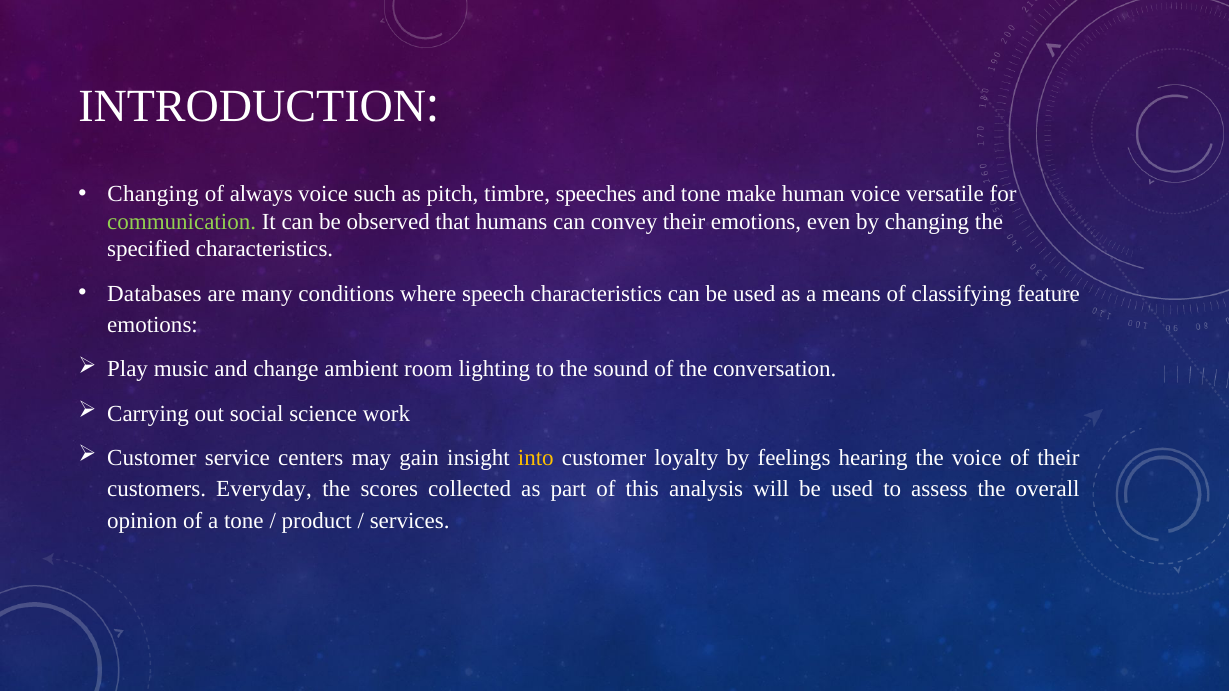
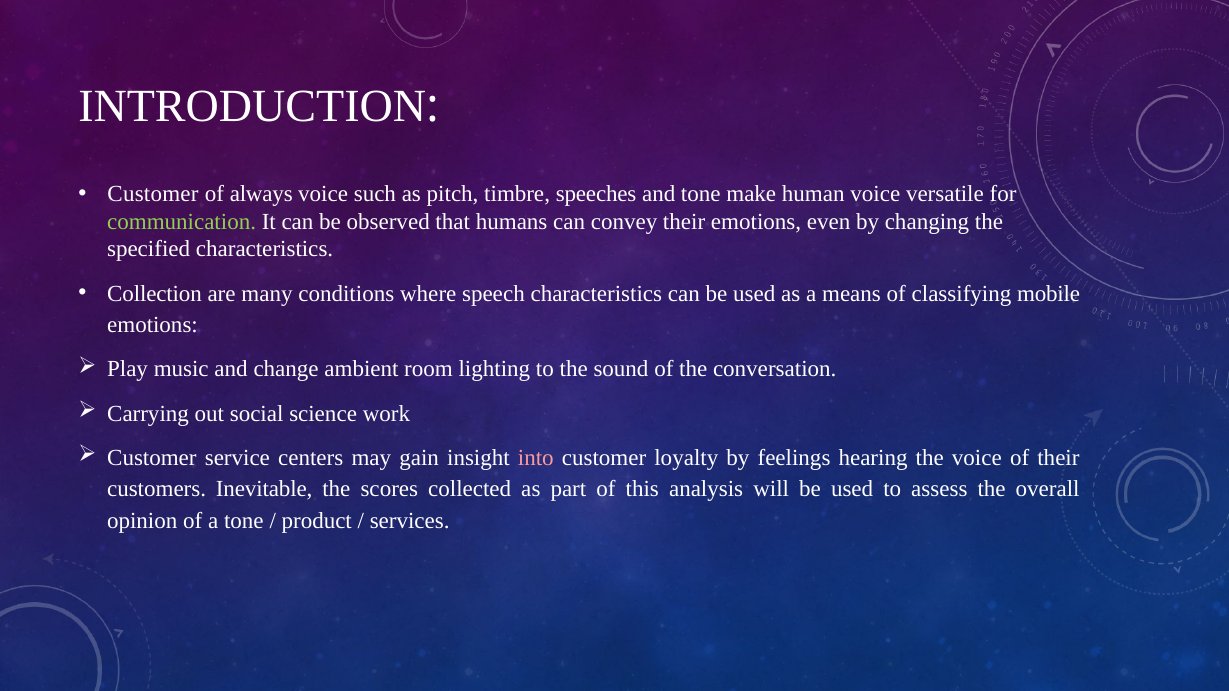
Changing: Changing -> Customer (153, 194)
Databases: Databases -> Collection (154, 294)
feature: feature -> mobile (1049, 294)
into colour: yellow -> pink (536, 458)
Everyday: Everyday -> Inevitable (264, 490)
